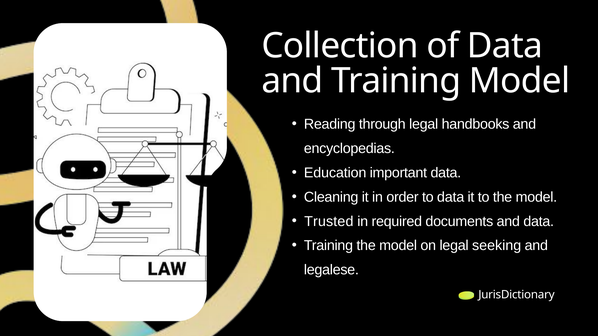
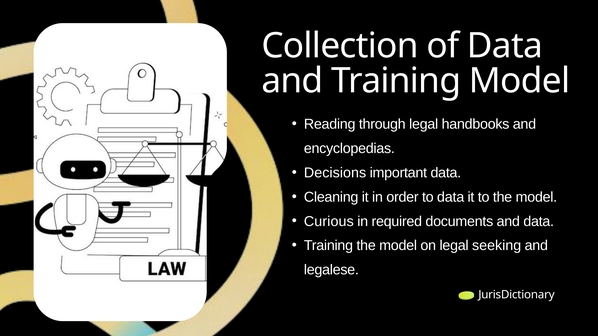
Education: Education -> Decisions (335, 173)
Trusted: Trusted -> Curious (329, 222)
